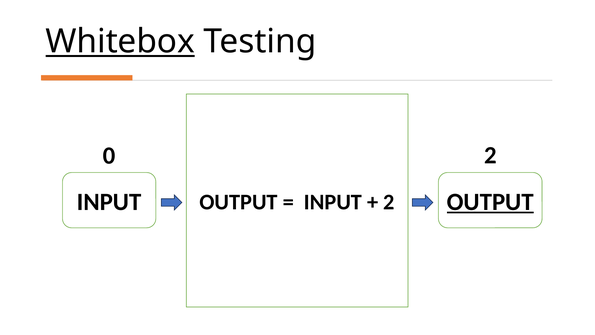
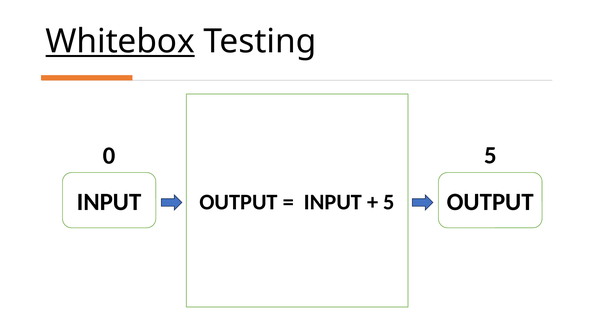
0 2: 2 -> 5 (490, 155)
OUTPUT underline: present -> none (490, 202)
2: 2 -> 5 (389, 202)
